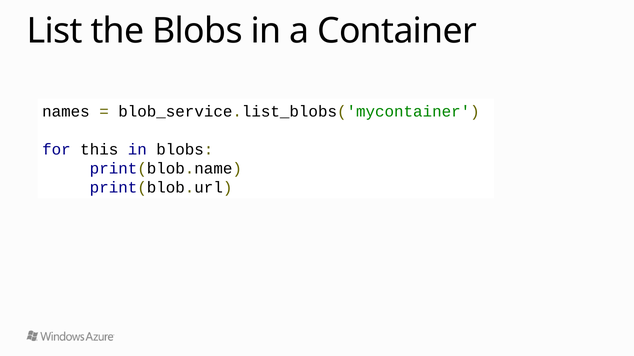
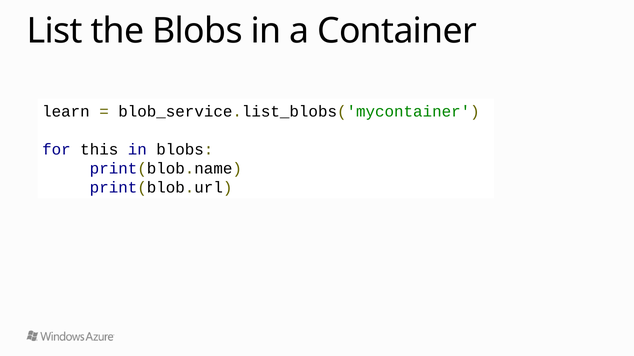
names: names -> learn (66, 112)
